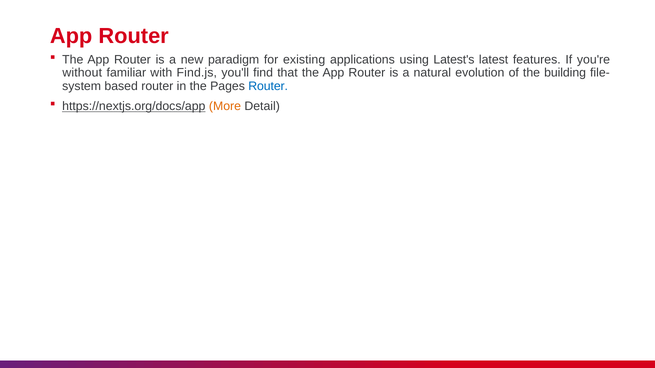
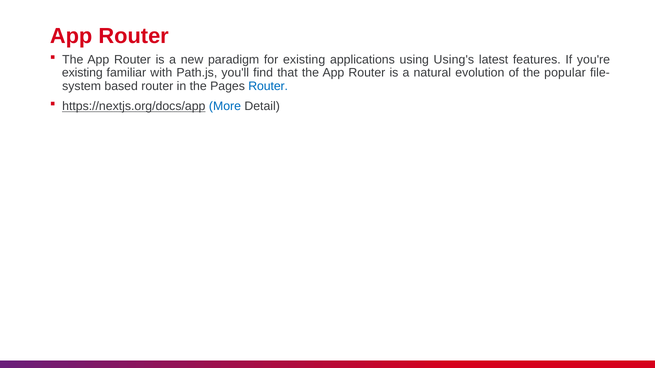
Latest's: Latest's -> Using's (454, 60)
without: without -> existing (82, 73)
Find.js: Find.js -> Path.js (197, 73)
building: building -> popular (565, 73)
More colour: orange -> blue (225, 106)
